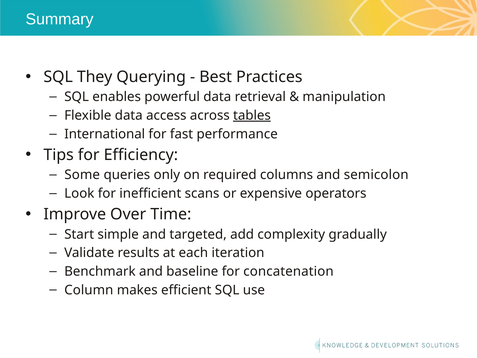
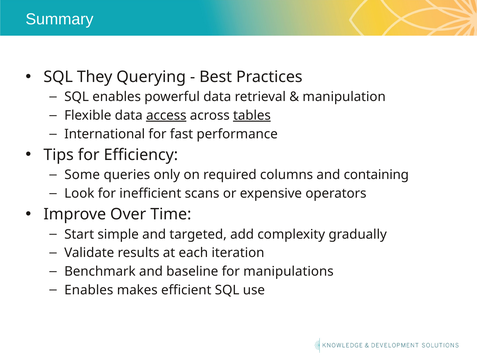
access underline: none -> present (166, 115)
semicolon: semicolon -> containing (376, 175)
concatenation: concatenation -> manipulations (288, 271)
Column: Column -> Enables (89, 290)
